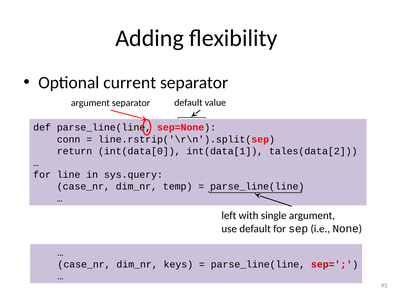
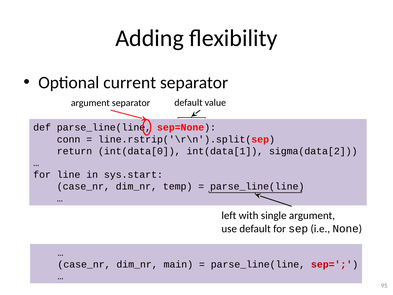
tales(data[2: tales(data[2 -> sigma(data[2 (313, 151)
sys.query: sys.query -> sys.start (133, 175)
keys: keys -> main (178, 264)
